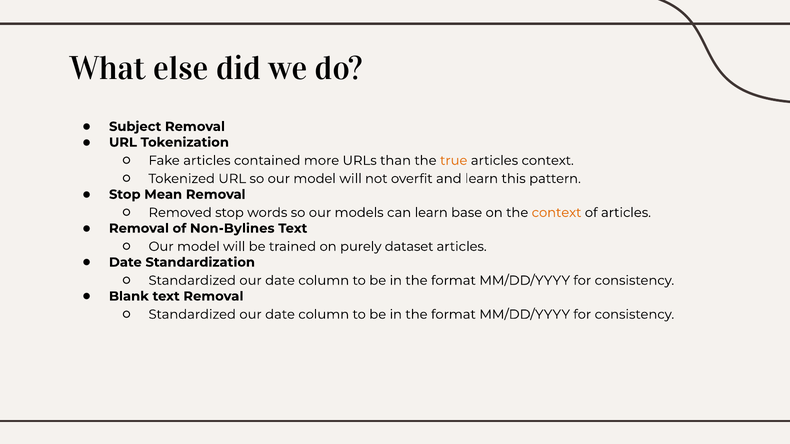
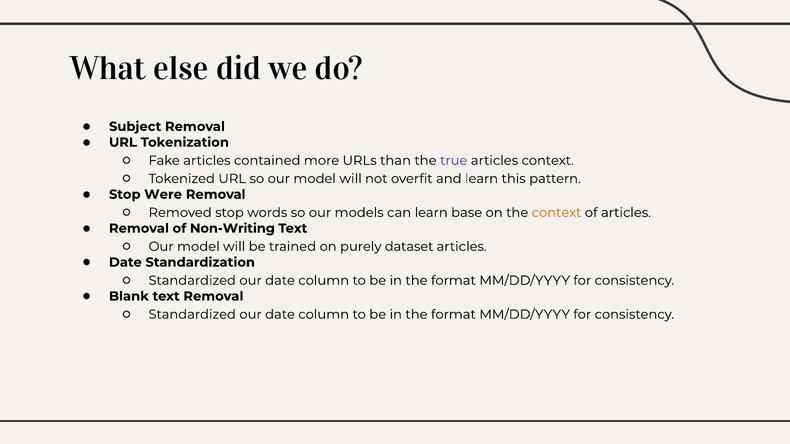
true colour: orange -> purple (454, 161)
Mean: Mean -> Were (163, 195)
Non-Bylines: Non-Bylines -> Non-Writing (232, 229)
